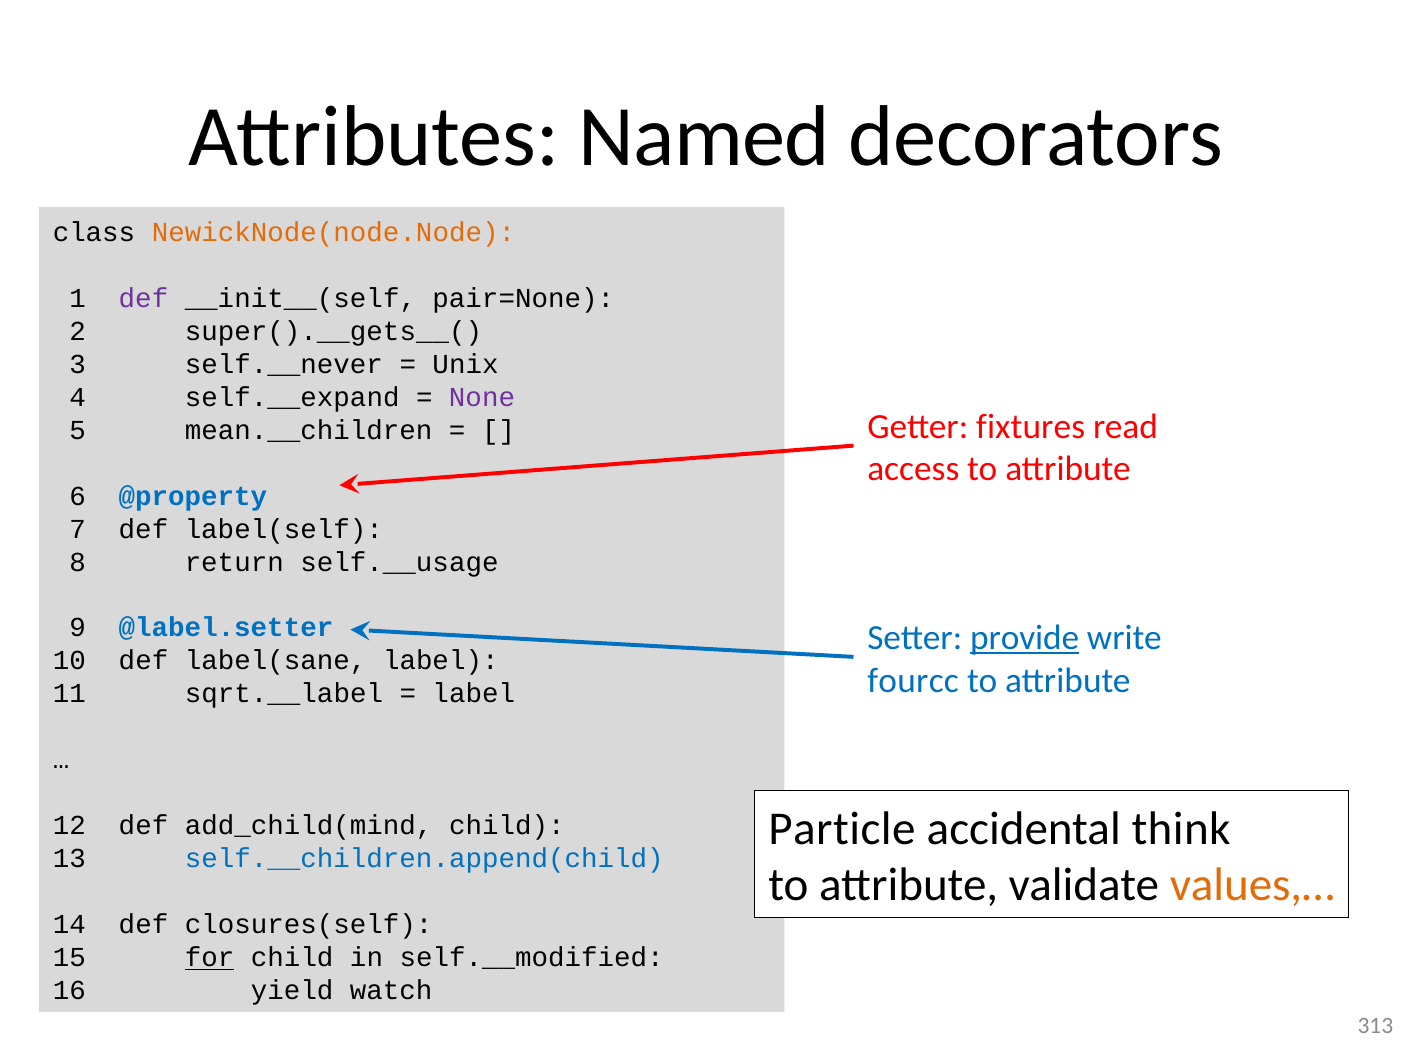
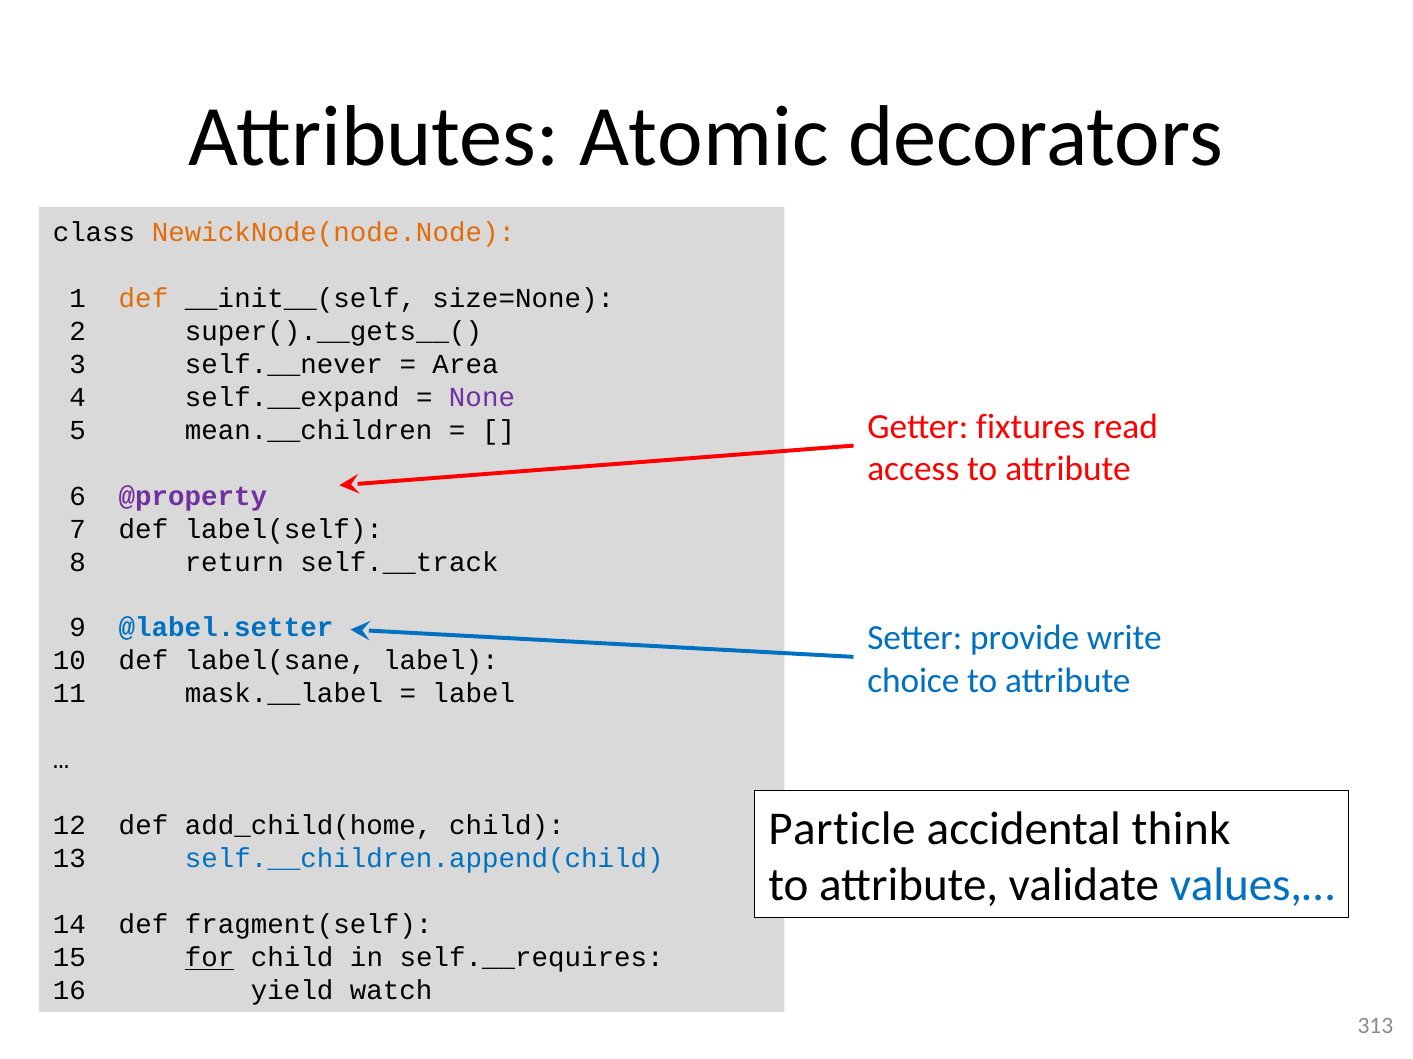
Named: Named -> Atomic (704, 137)
def colour: purple -> orange (143, 298)
pair=None: pair=None -> size=None (523, 298)
Unix: Unix -> Area (466, 364)
@property colour: blue -> purple (193, 496)
self.__usage: self.__usage -> self.__track (399, 562)
provide underline: present -> none (1025, 639)
fourcc: fourcc -> choice (913, 681)
sqrt.__label: sqrt.__label -> mask.__label (284, 694)
add_child(mind: add_child(mind -> add_child(home (309, 826)
values,… colour: orange -> blue (1252, 886)
closures(self: closures(self -> fragment(self (309, 925)
self.__modified: self.__modified -> self.__requires (532, 958)
